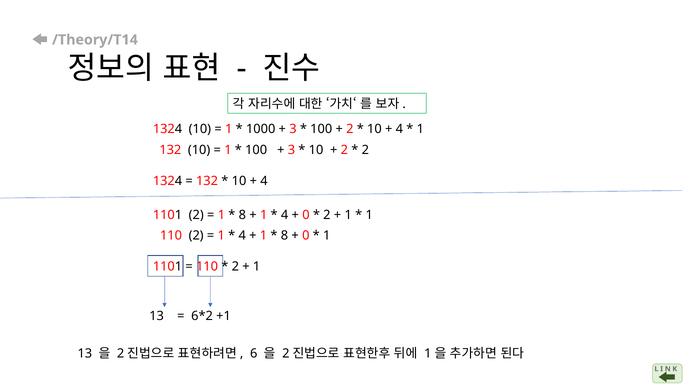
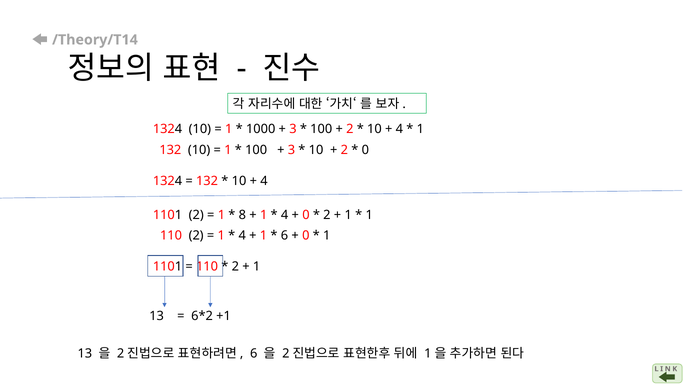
2: 2 -> 0 (365, 150)
8: 8 -> 6 (284, 236)
